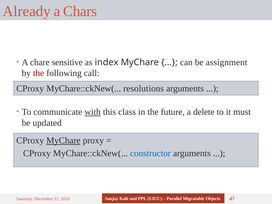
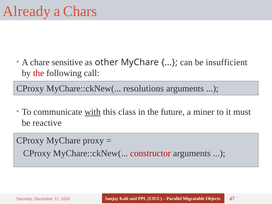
index: index -> other (107, 62)
assignment: assignment -> insufficient (227, 62)
delete: delete -> miner (204, 112)
updated: updated -> reactive (47, 123)
MyChare underline: present -> none (63, 141)
constructor colour: blue -> red (150, 153)
